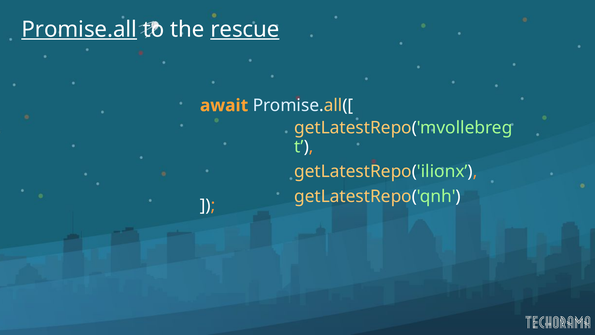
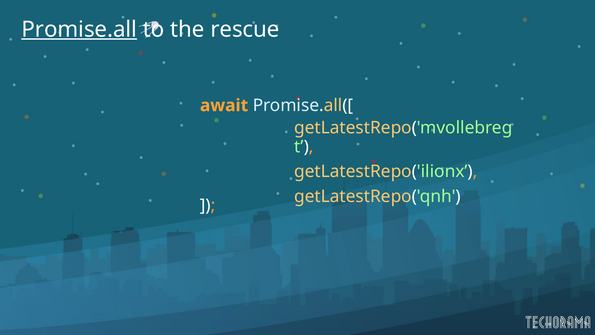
rescue underline: present -> none (245, 29)
